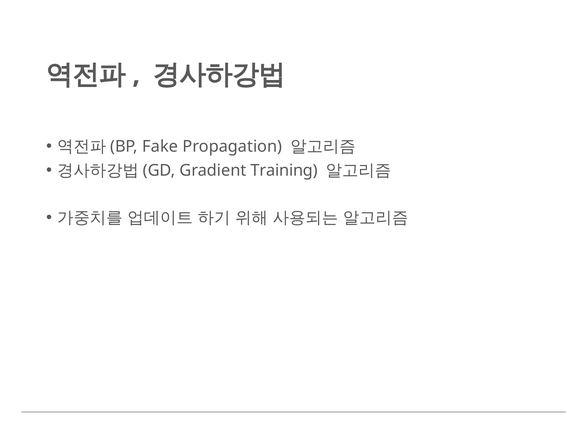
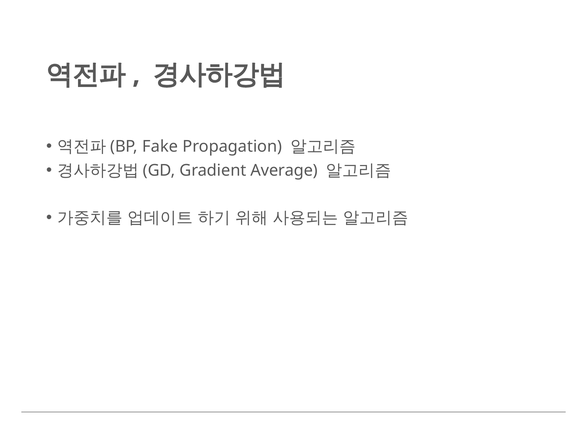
Training: Training -> Average (284, 170)
